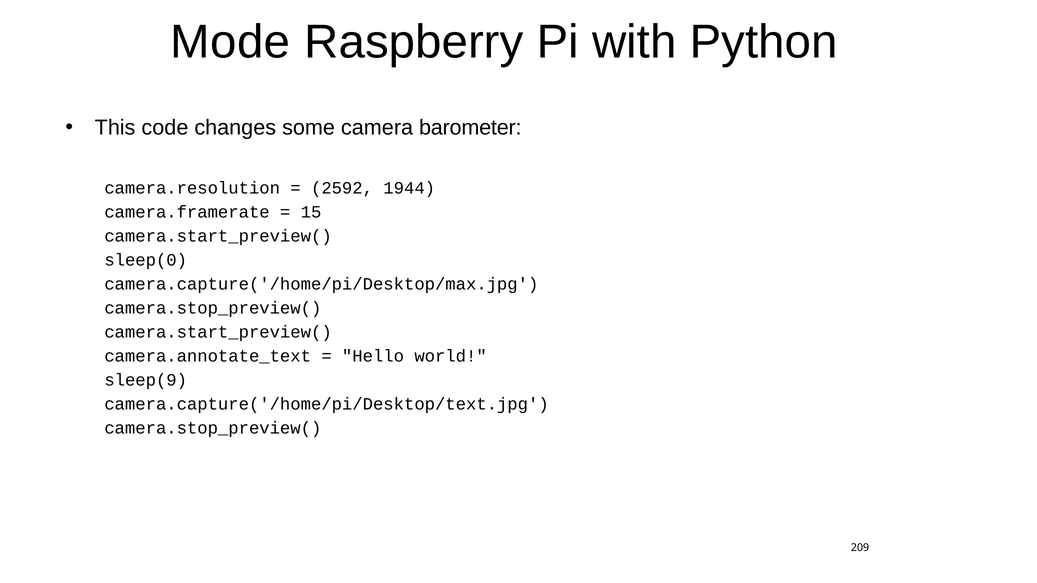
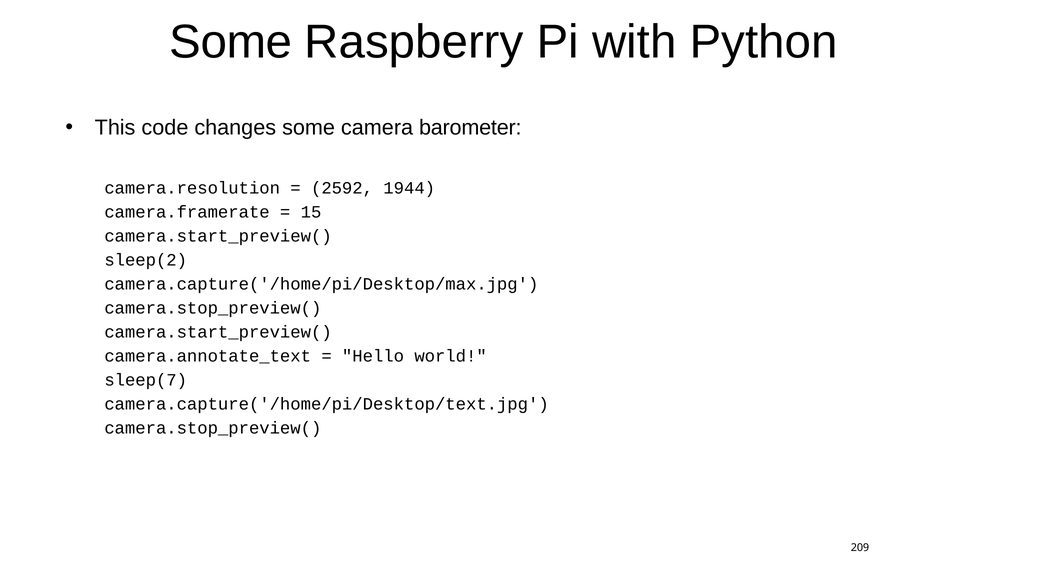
Mode: Mode -> Some (231, 42)
sleep(0: sleep(0 -> sleep(2 (146, 260)
sleep(9: sleep(9 -> sleep(7 (146, 380)
